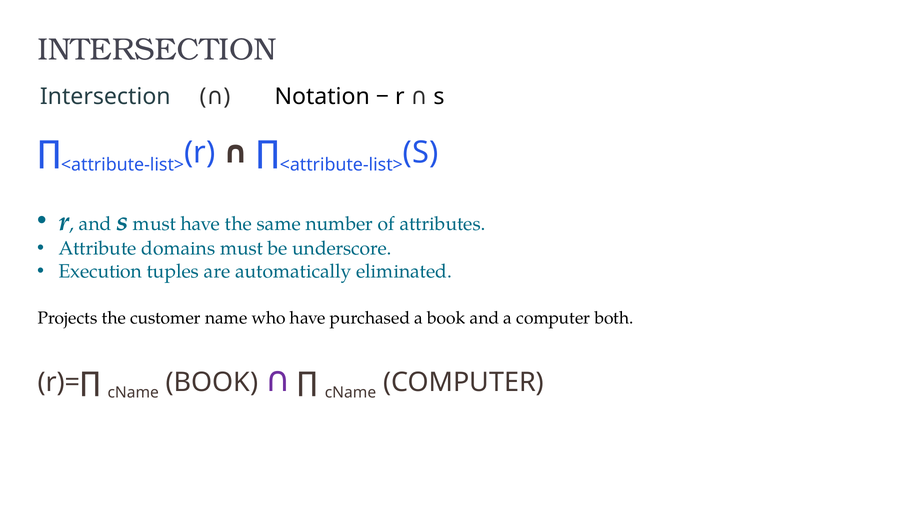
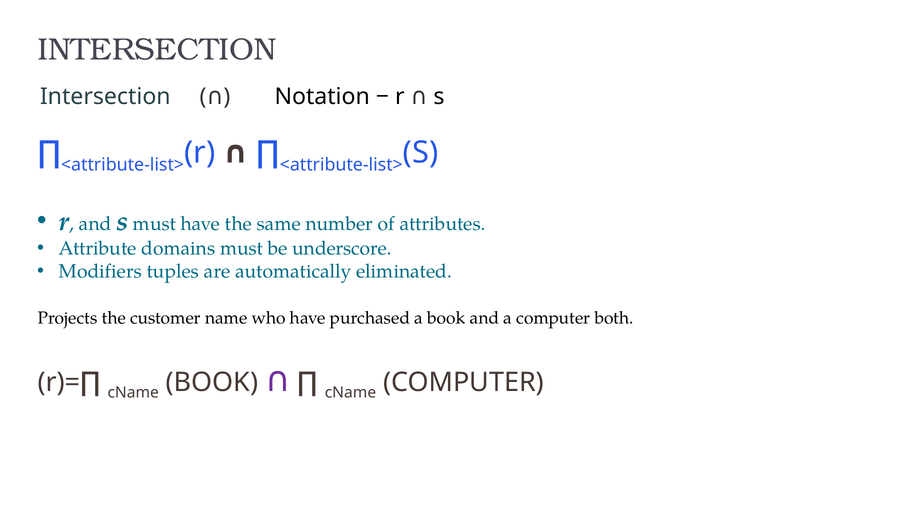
Execution: Execution -> Modifiers (100, 271)
